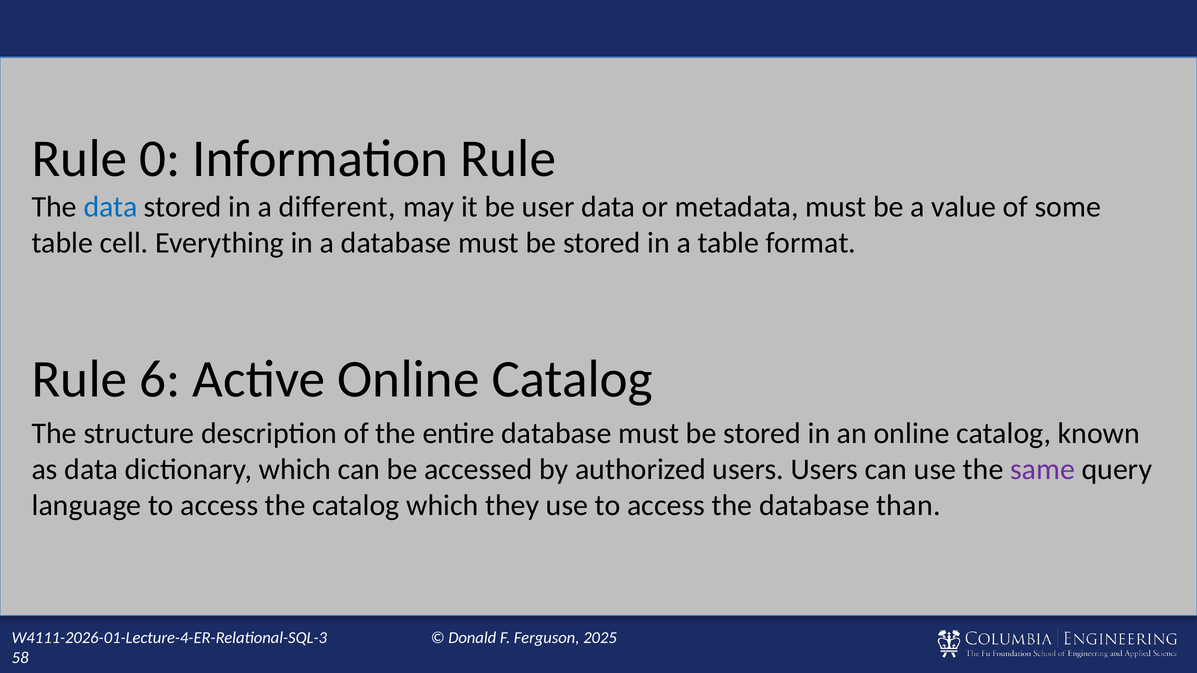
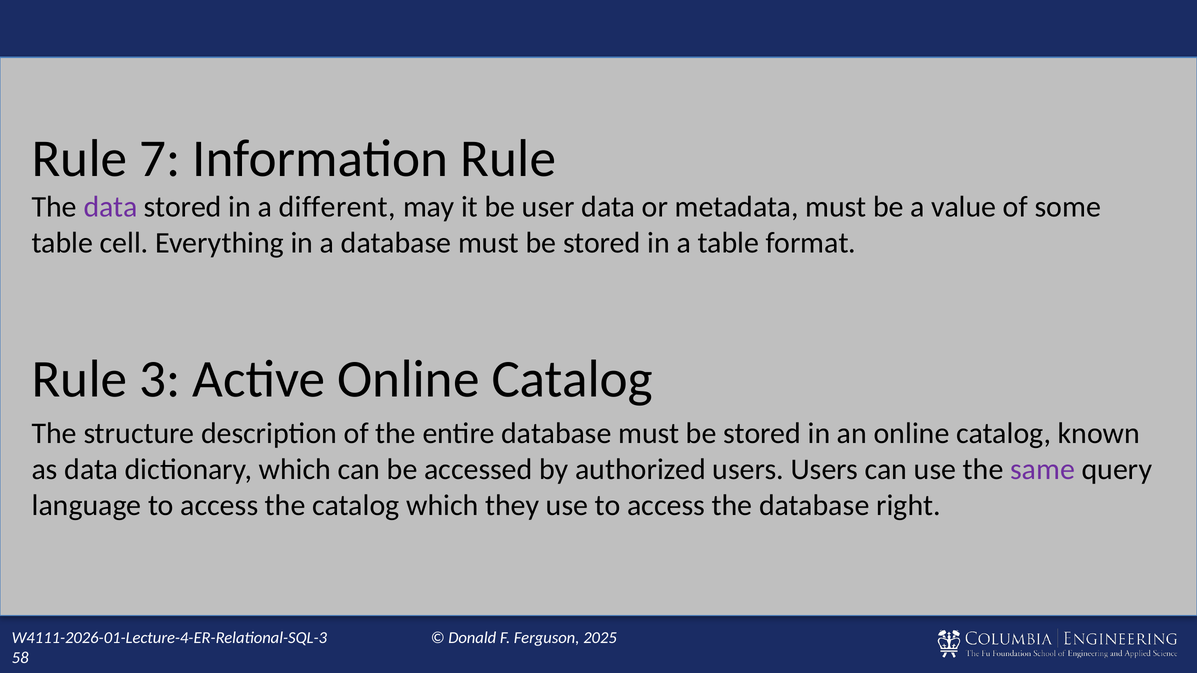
0: 0 -> 7 (160, 159)
data colour: blue -> purple (111, 207)
6: 6 -> 3 (160, 380)
than: than -> right (908, 506)
